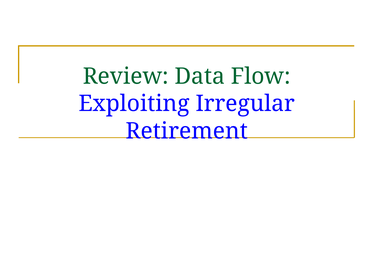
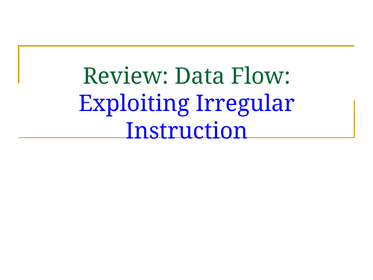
Retirement: Retirement -> Instruction (187, 131)
